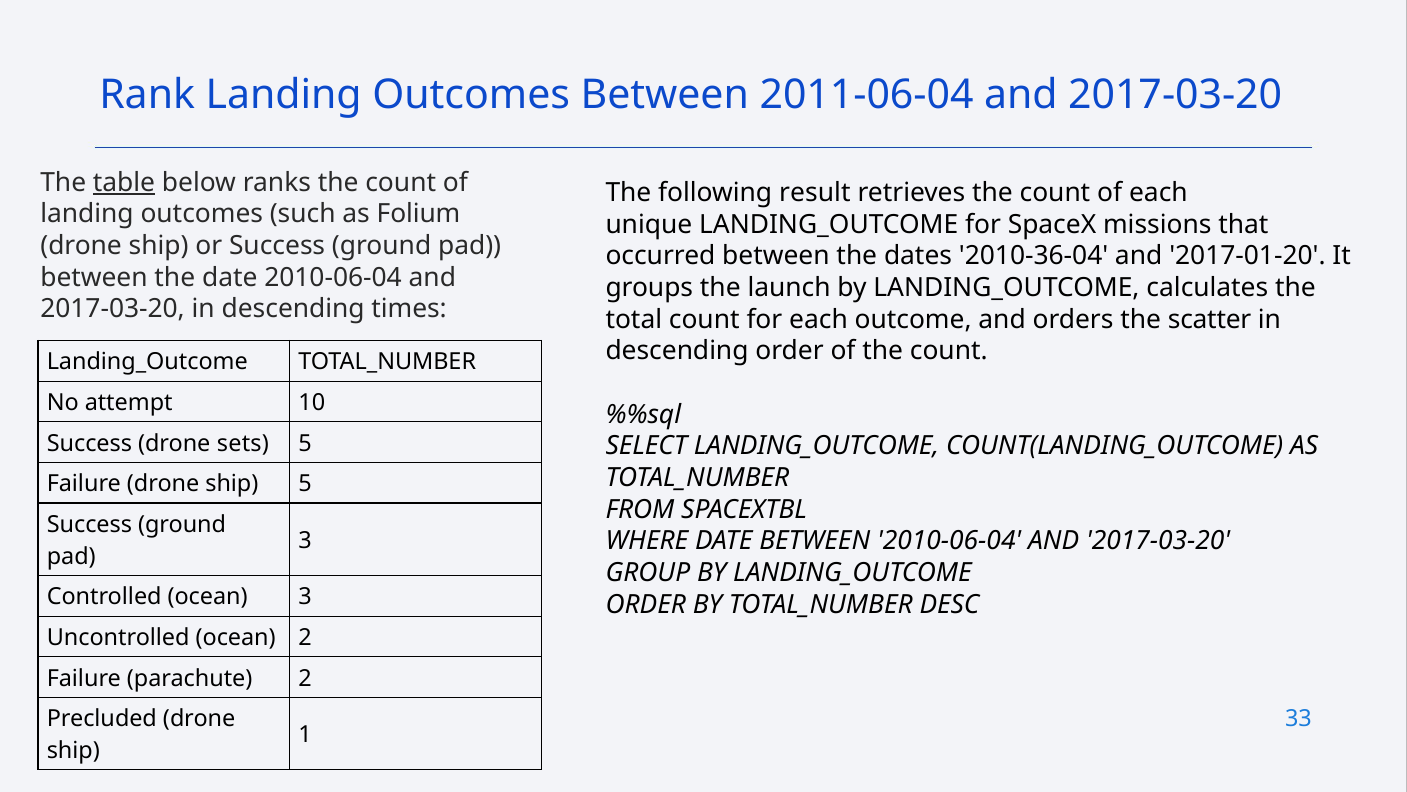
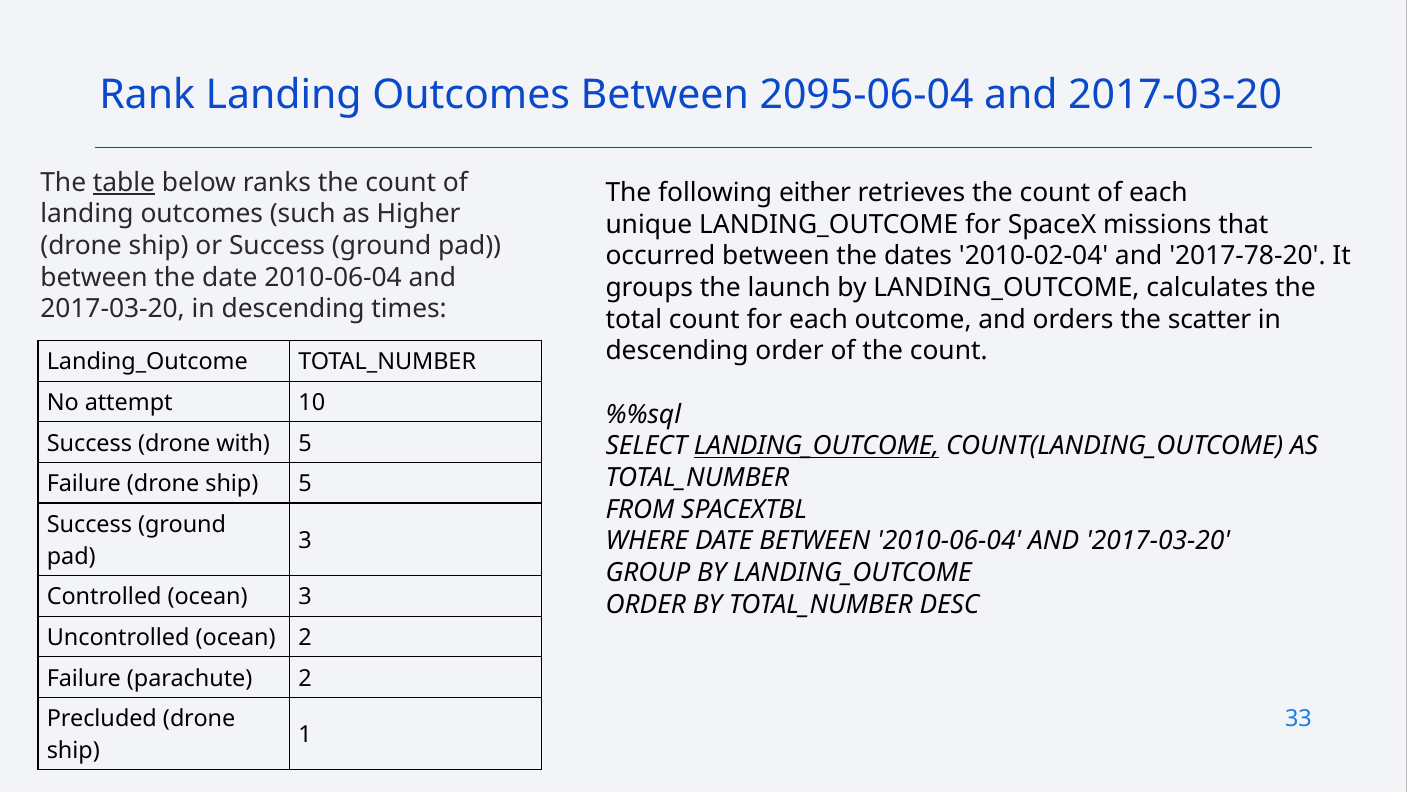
2011-06-04: 2011-06-04 -> 2095-06-04 (867, 95)
result: result -> either (815, 193)
Folium: Folium -> Higher (419, 214)
2010-36-04: 2010-36-04 -> 2010-02-04 (1034, 256)
2017-01-20: 2017-01-20 -> 2017-78-20 (1247, 256)
sets: sets -> with (243, 443)
LANDING_OUTCOME underline: none -> present (817, 446)
